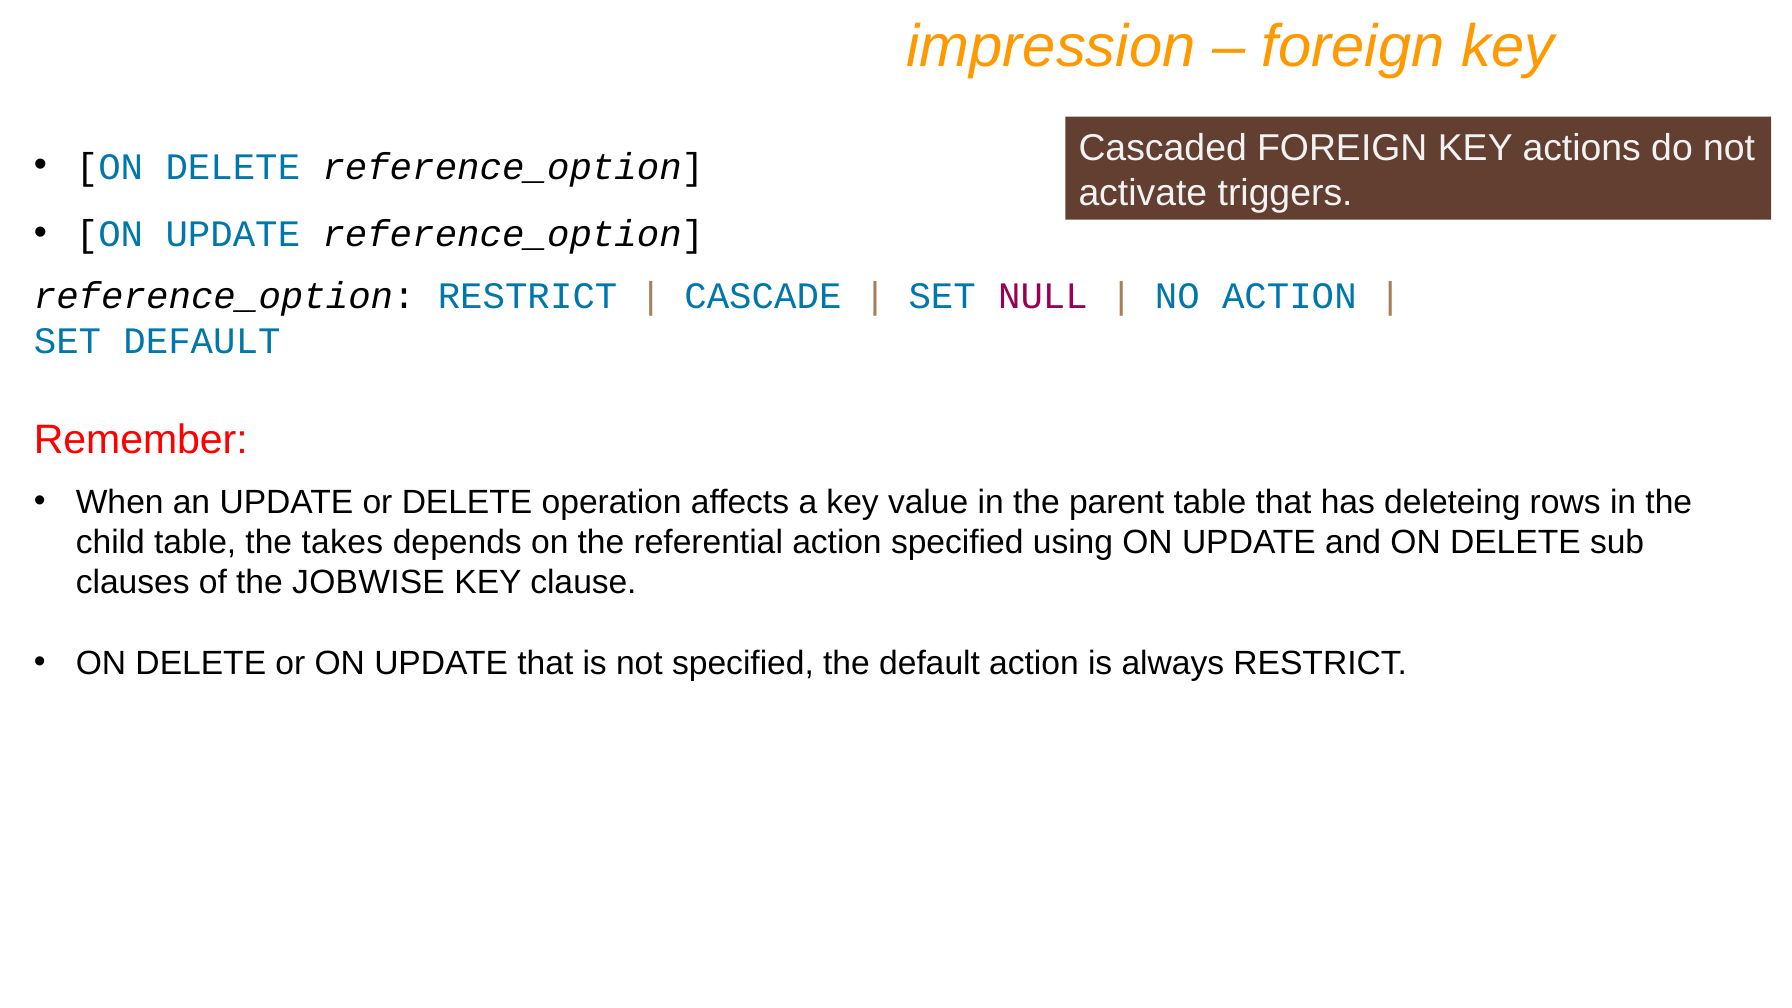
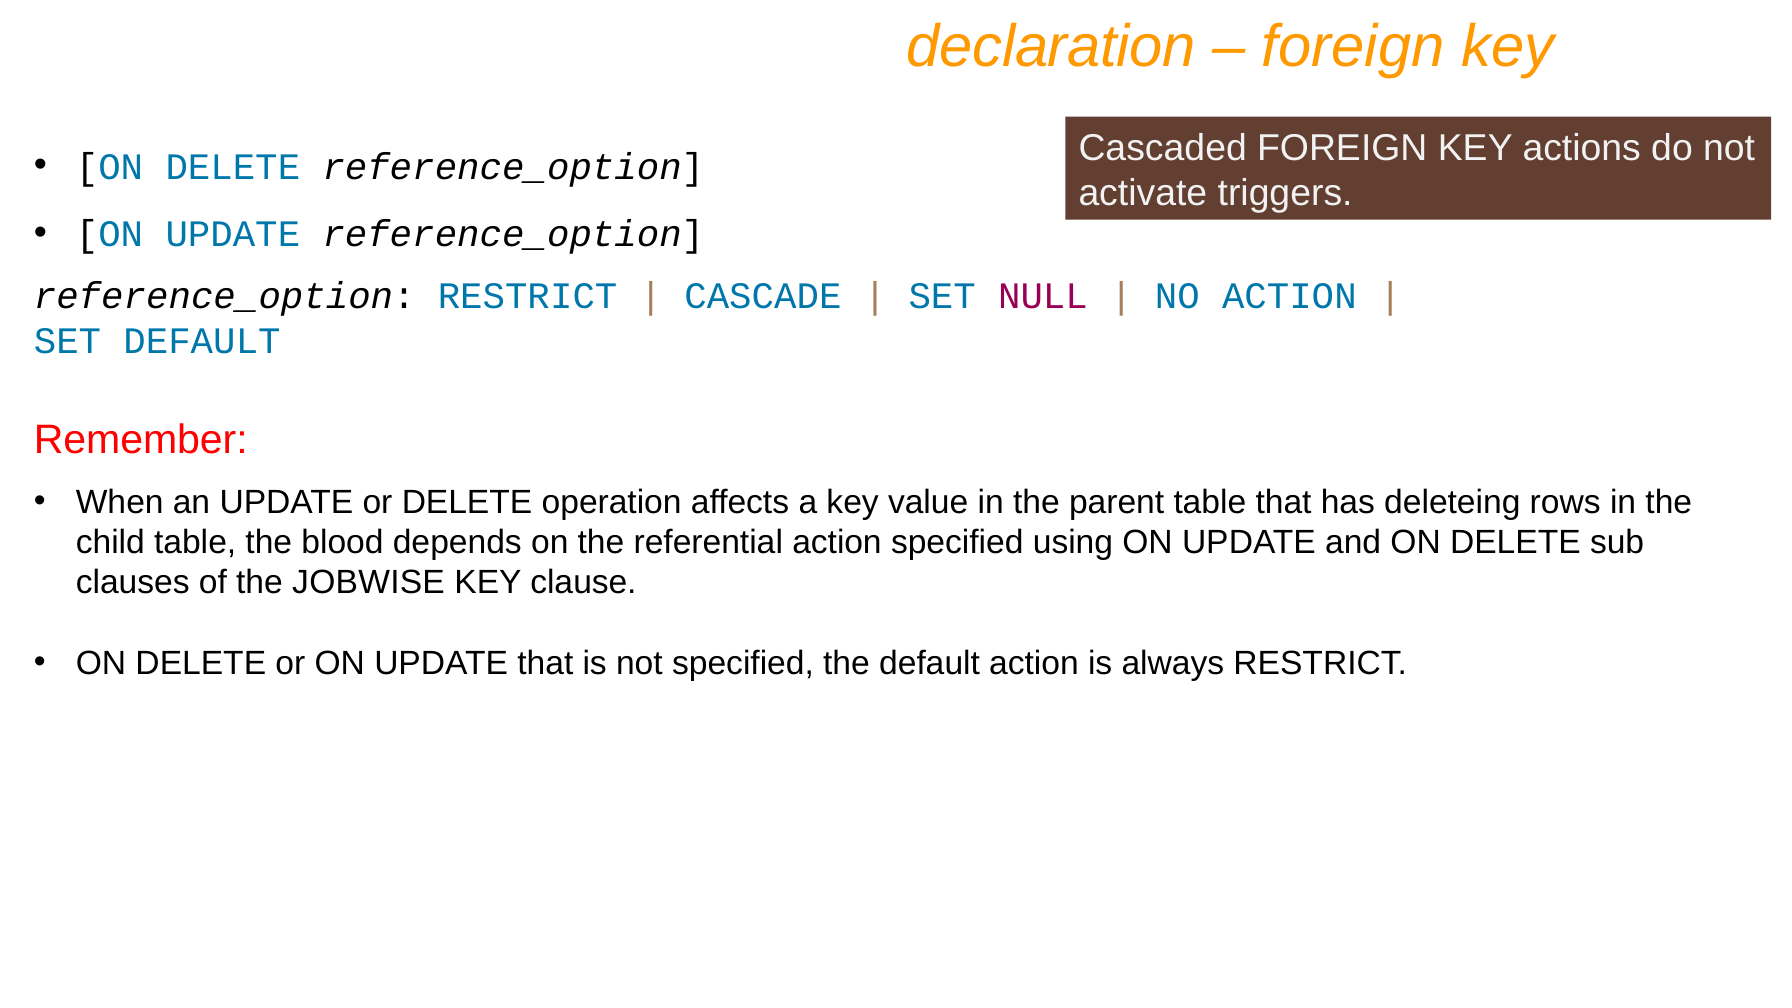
impression: impression -> declaration (1051, 47)
takes: takes -> blood (343, 542)
